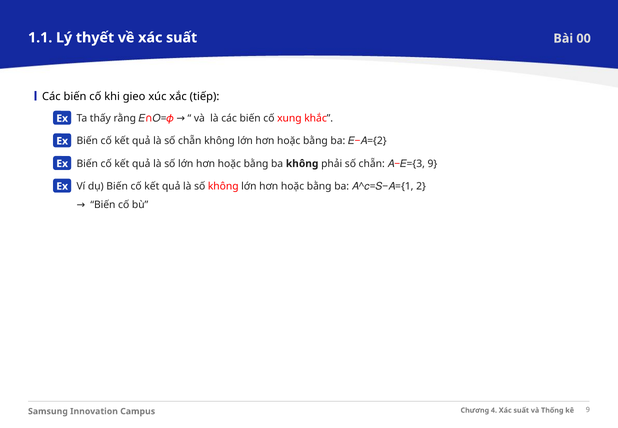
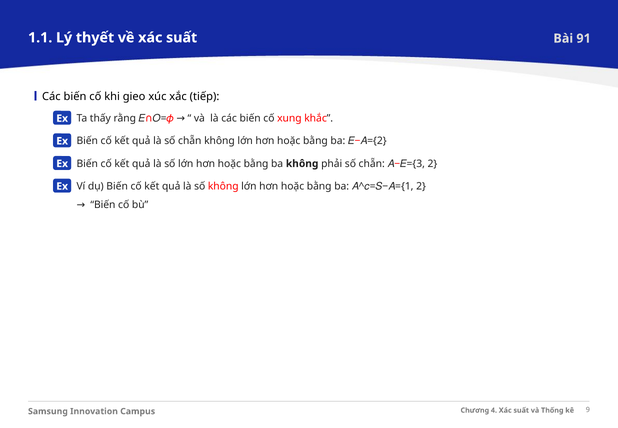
00: 00 -> 91 (584, 38)
9: 9 -> 2 (432, 164)
